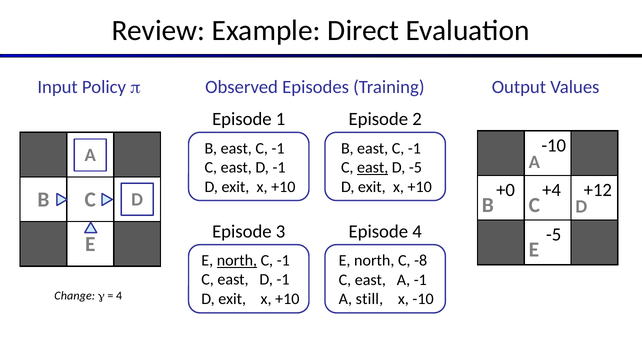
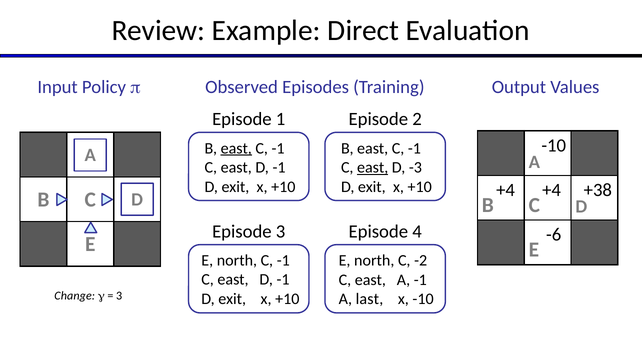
east underline: none -> present (236, 148)
D -5: -5 -> -3 (415, 168)
+0: +0 -> +4 (506, 190)
+12: +12 -> +38 (598, 190)
-5: -5 -> -6 (554, 235)
north underline: present -> none (237, 260)
-8: -8 -> -2 (421, 261)
4: 4 -> 3 (119, 296)
still: still -> last (369, 299)
